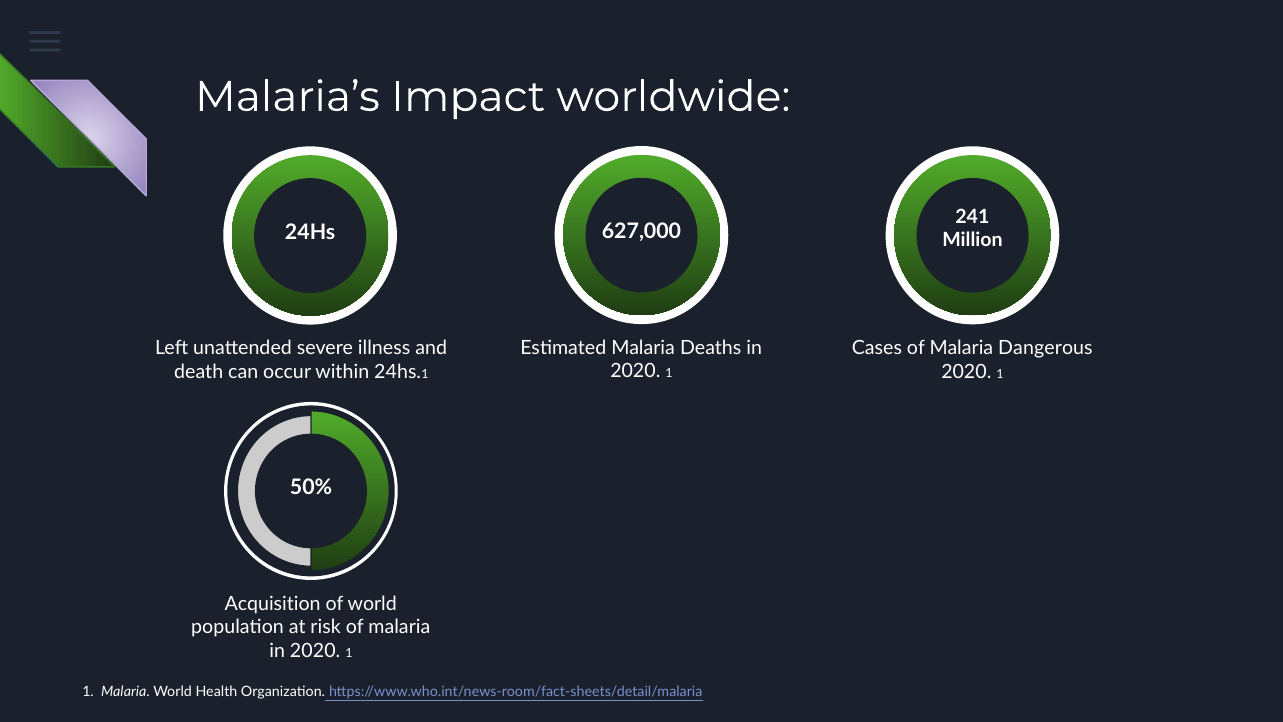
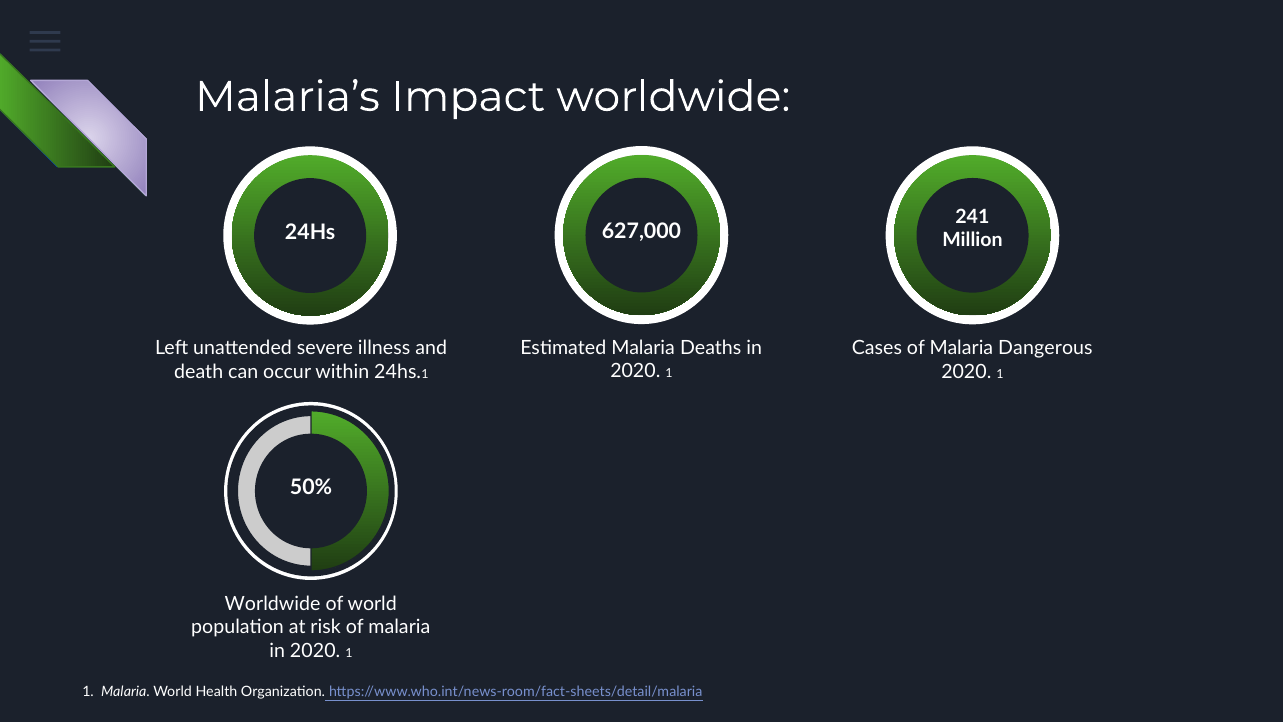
Acquisition: Acquisition -> Worldwide (273, 603)
